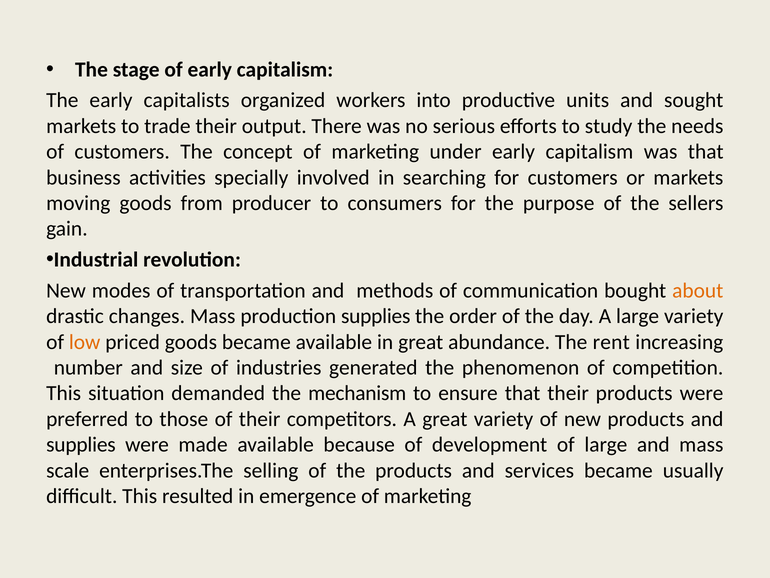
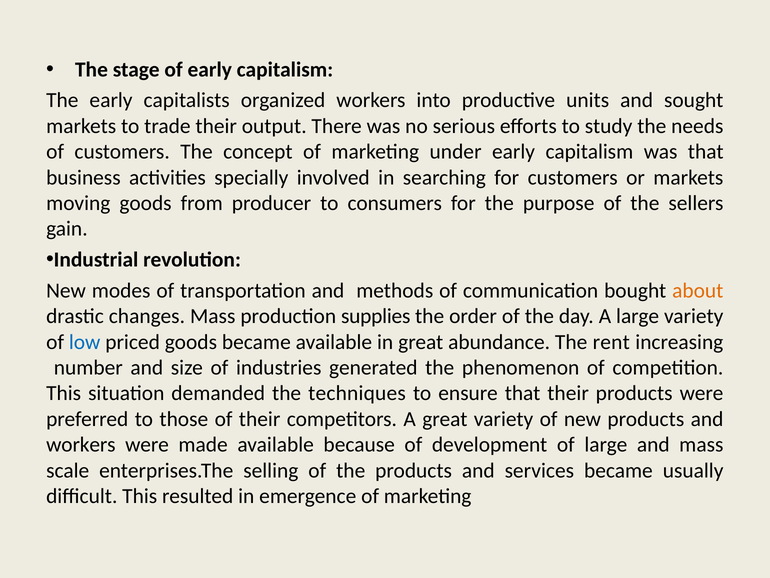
low colour: orange -> blue (85, 342)
mechanism: mechanism -> techniques (357, 393)
supplies: supplies -> workers (81, 444)
